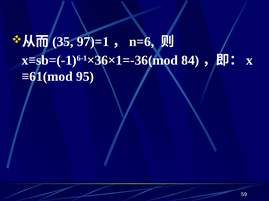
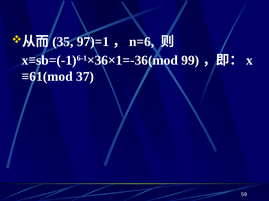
84: 84 -> 99 (190, 61)
95: 95 -> 37 (85, 77)
